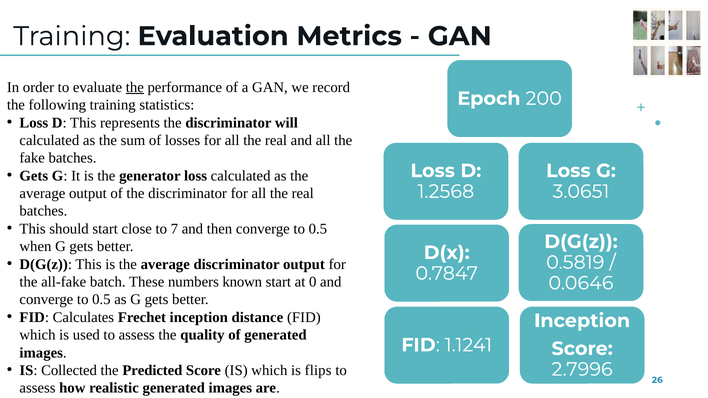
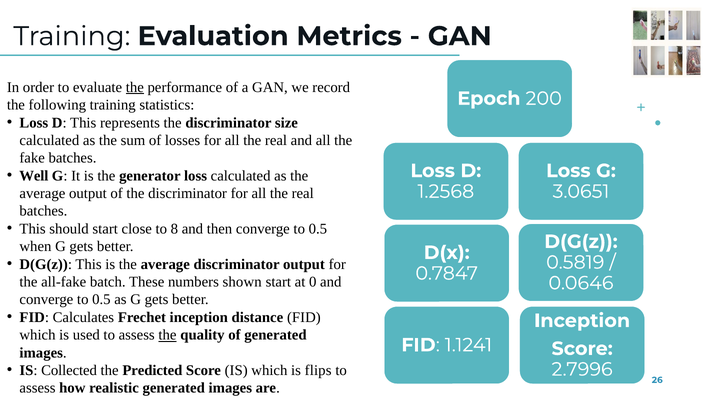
will: will -> size (286, 123)
Gets: Gets -> Well (34, 176)
7: 7 -> 8 (174, 229)
known: known -> shown (242, 282)
the underline: none -> present (167, 335)
